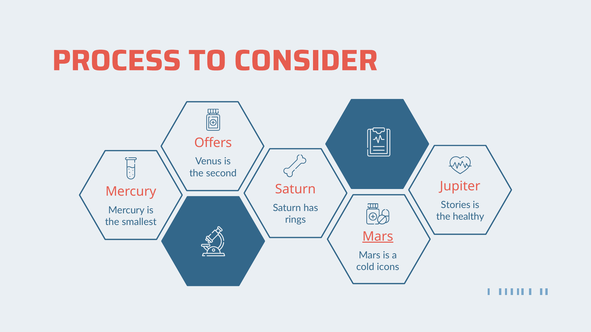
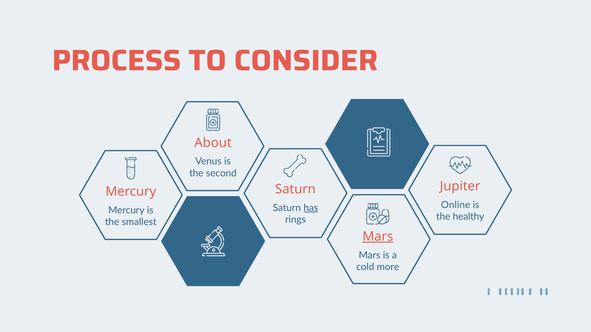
Offers: Offers -> About (213, 143)
Stories: Stories -> Online (456, 205)
has underline: none -> present (311, 208)
icons: icons -> more (388, 267)
